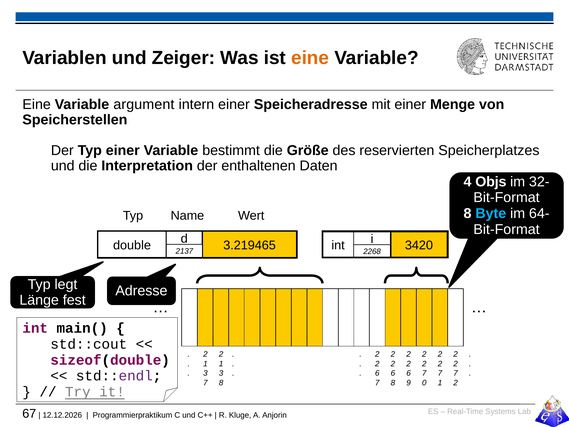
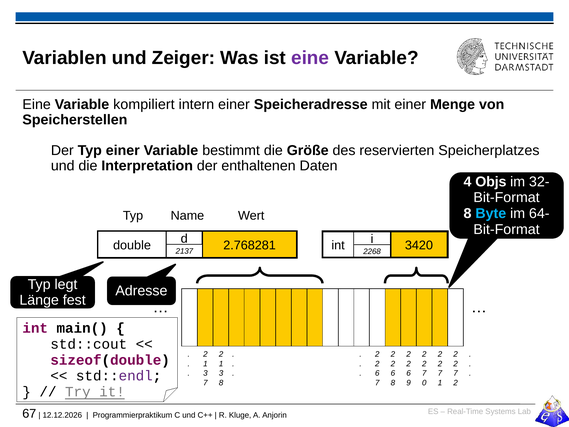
eine colour: orange -> purple (310, 58)
argument: argument -> kompiliert (144, 104)
3.219465: 3.219465 -> 2.768281 (250, 245)
